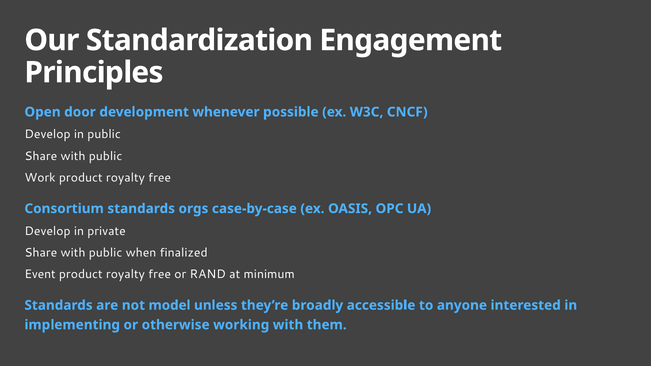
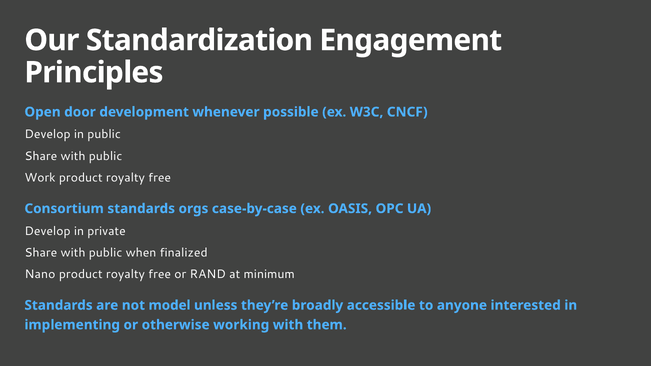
Event: Event -> Nano (40, 274)
